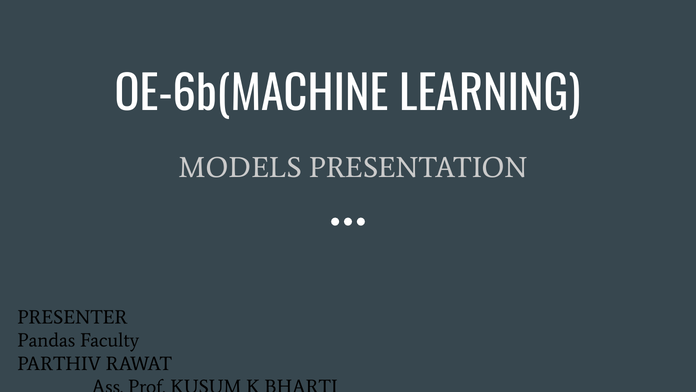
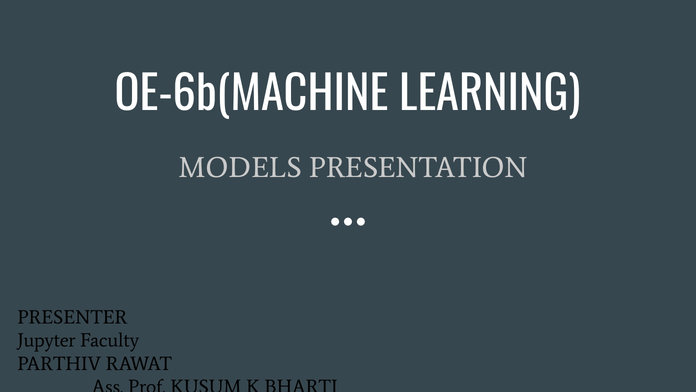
Pandas: Pandas -> Jupyter (46, 340)
